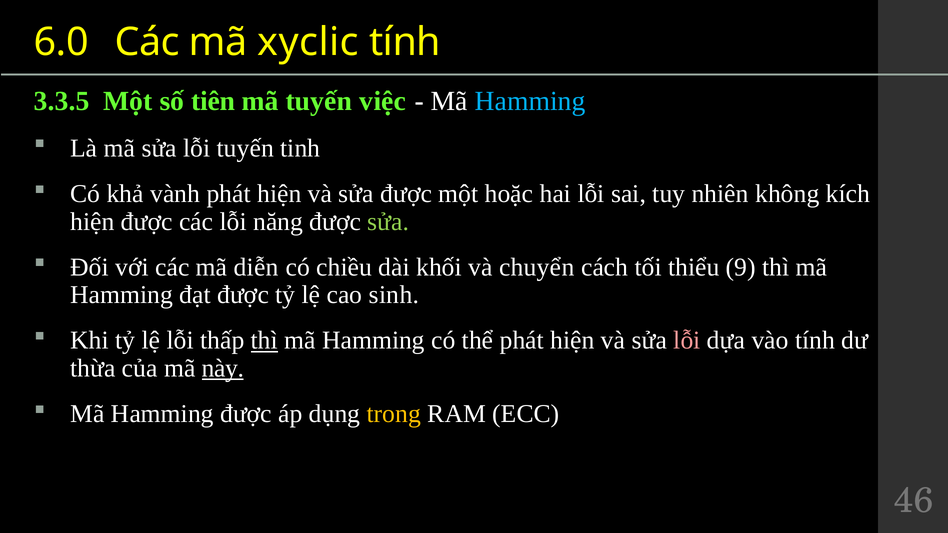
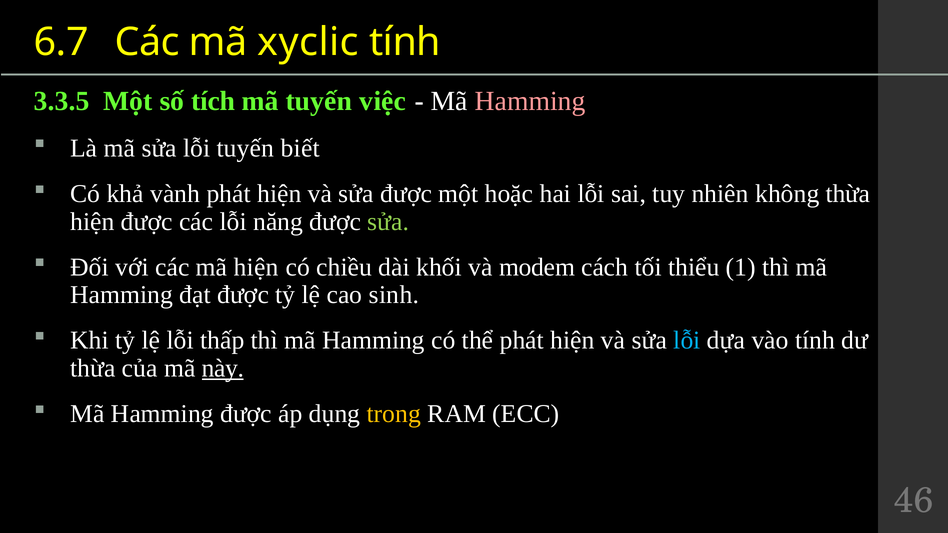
6.0: 6.0 -> 6.7 (61, 42)
tiên: tiên -> tích (213, 101)
Hamming colour: light blue -> pink (530, 101)
tinh: tinh -> biết (300, 148)
không kích: kích -> thừa (848, 194)
mã diễn: diễn -> hiện (256, 267)
chuyển: chuyển -> modem (537, 267)
9: 9 -> 1 (741, 267)
thì underline: present -> none (264, 341)
lỗi colour: pink -> light blue (687, 341)
